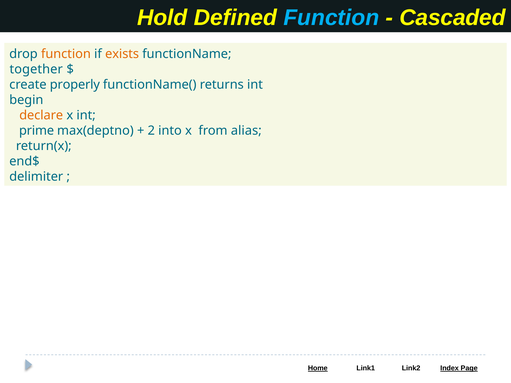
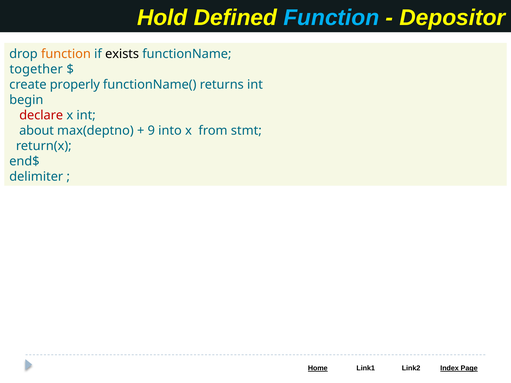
Cascaded: Cascaded -> Depositor (452, 18)
exists colour: orange -> black (122, 54)
declare colour: orange -> red (41, 115)
prime: prime -> about (37, 131)
2: 2 -> 9 (151, 131)
alias: alias -> stmt (246, 131)
